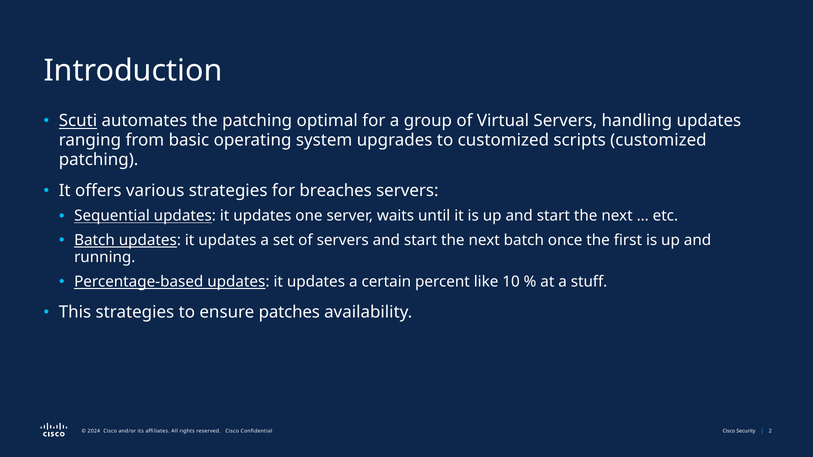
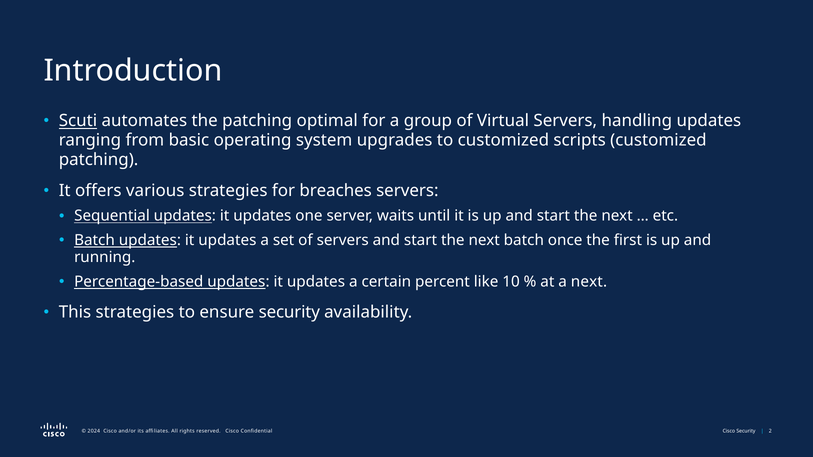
a stuff: stuff -> next (589, 282)
ensure patches: patches -> security (289, 312)
